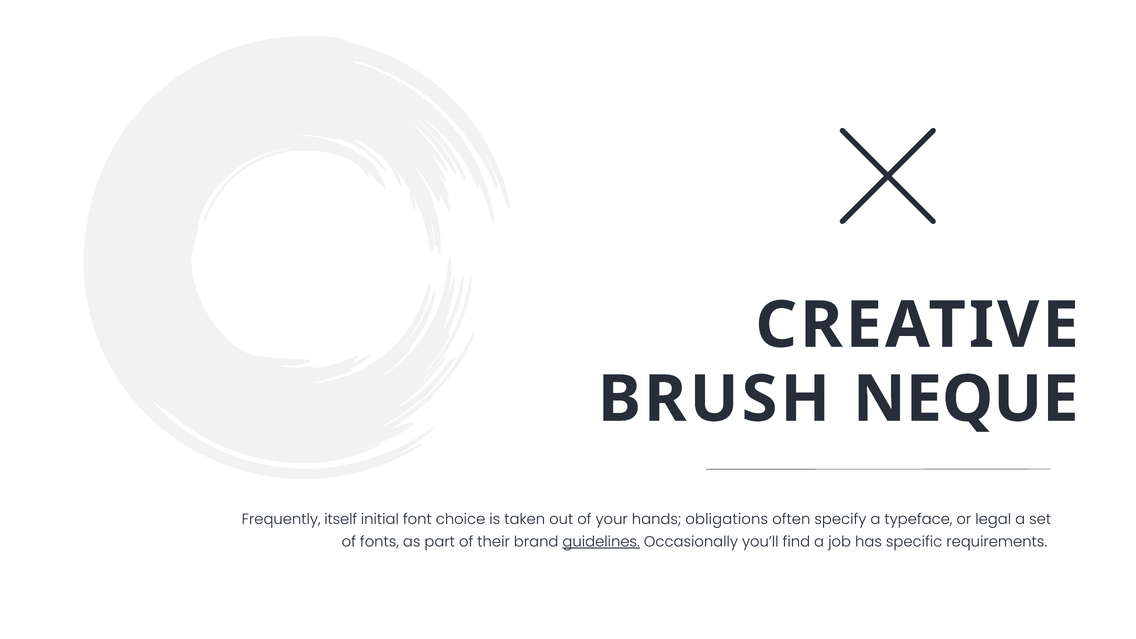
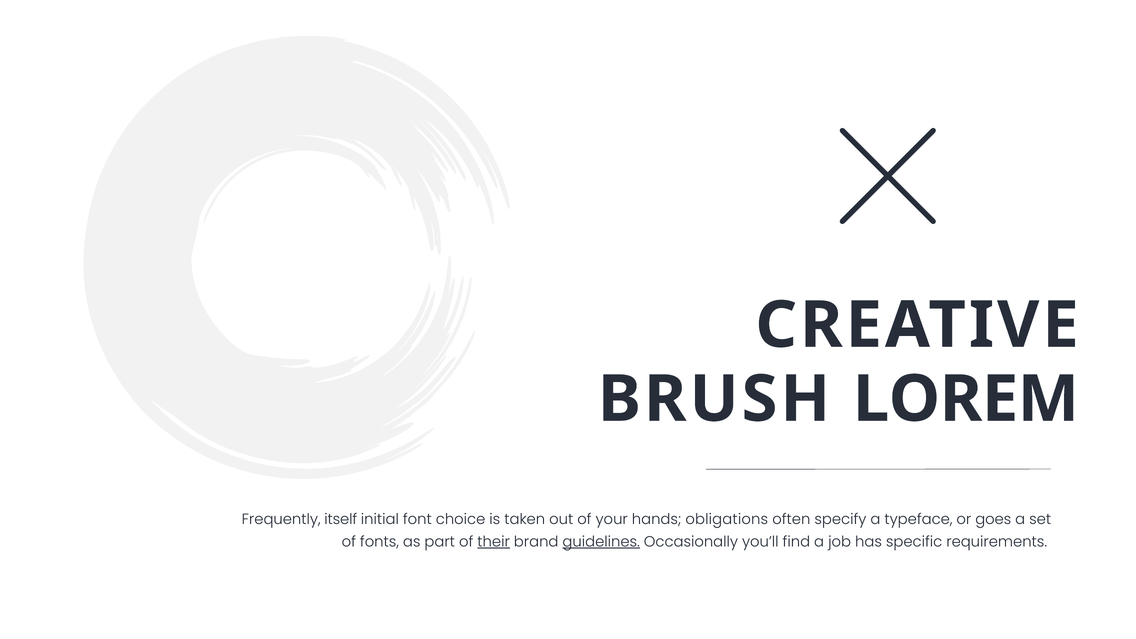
NEQUE: NEQUE -> LOREM (966, 399)
legal: legal -> goes (993, 519)
their underline: none -> present (494, 542)
